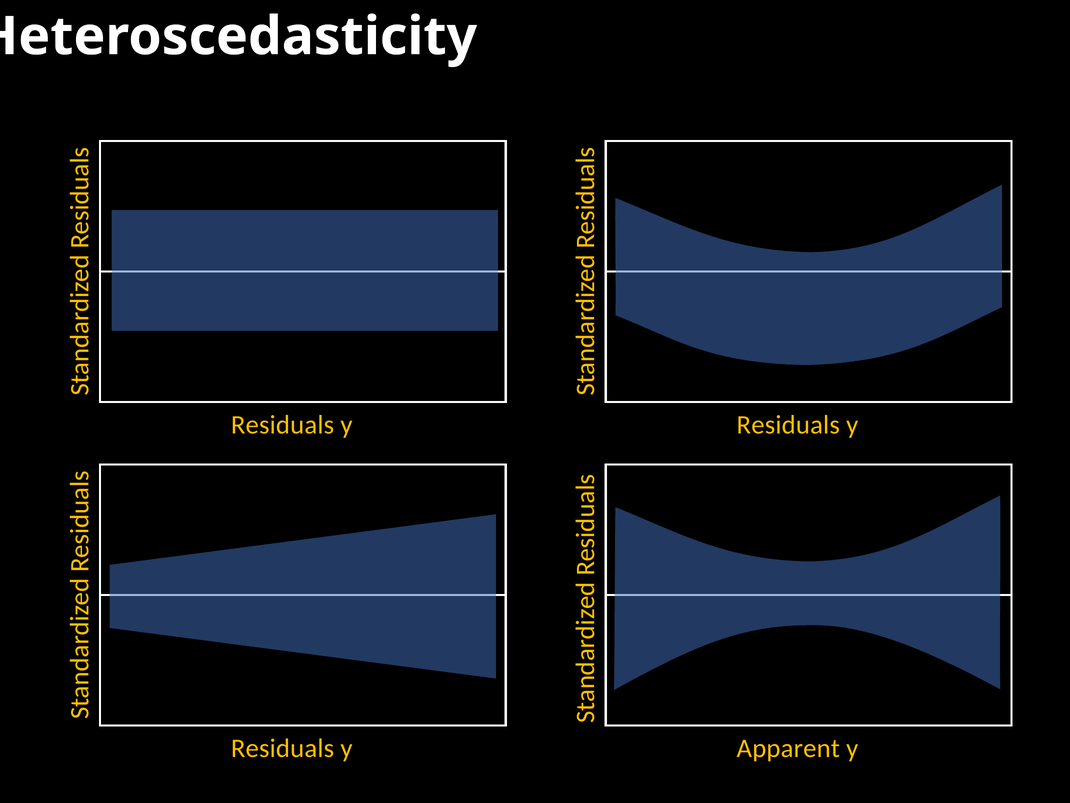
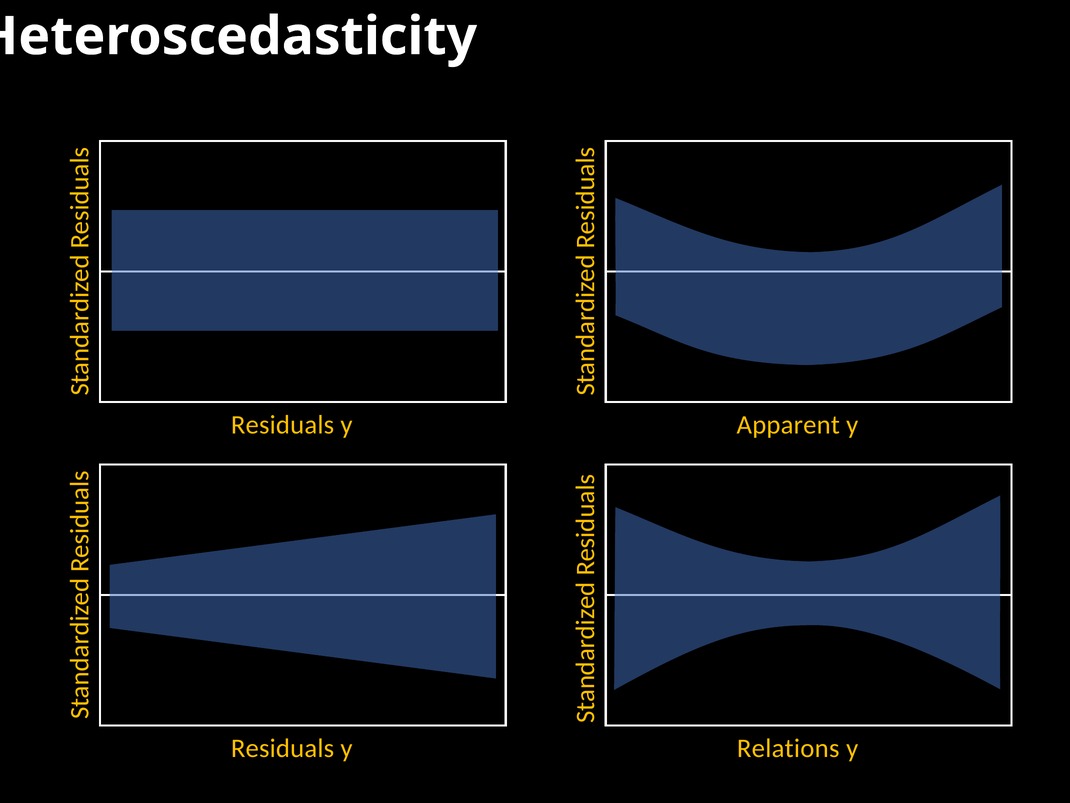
Residuals: Residuals -> Apparent (788, 425)
Apparent: Apparent -> Relations (788, 748)
